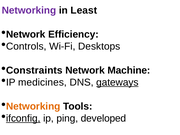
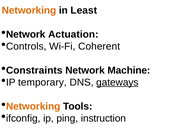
Networking colour: purple -> orange (29, 10)
Efficiency: Efficiency -> Actuation (73, 34)
Desktops: Desktops -> Coherent (99, 46)
medicines: medicines -> temporary (42, 82)
ifconfig underline: present -> none (23, 118)
developed: developed -> instruction (103, 118)
